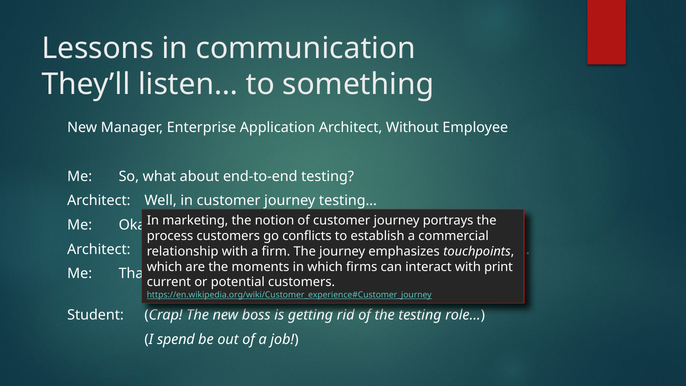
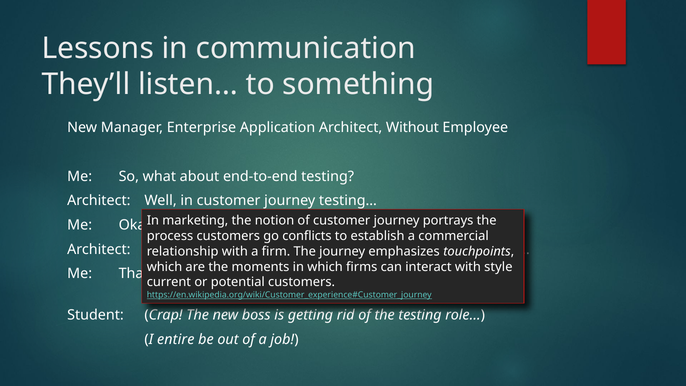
print: print -> style (498, 267)
spend: spend -> entire (176, 339)
